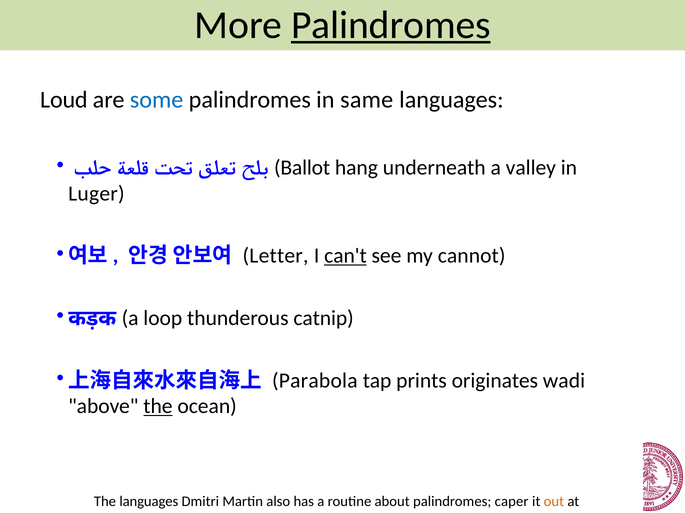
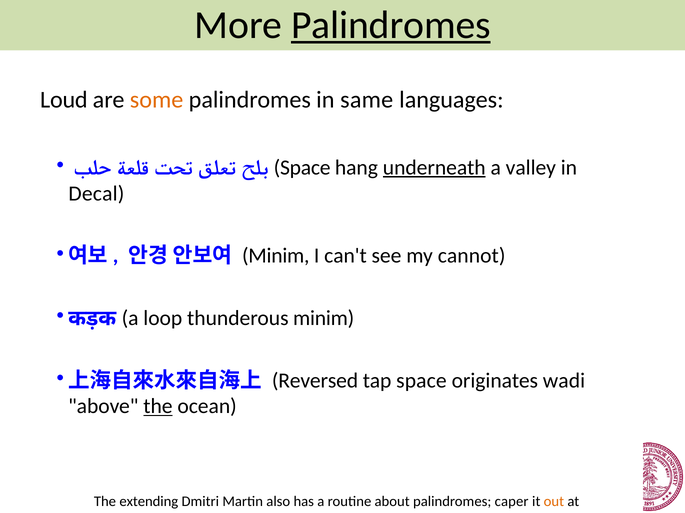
some colour: blue -> orange (157, 100)
Ballot: Ballot -> Space (302, 168)
underneath underline: none -> present (434, 168)
Luger: Luger -> Decal (96, 194)
Letter: Letter -> Minim (276, 256)
can't underline: present -> none (345, 256)
thunderous catnip: catnip -> minim (324, 319)
Parabola: Parabola -> Reversed (315, 381)
tap prints: prints -> space (421, 381)
The languages: languages -> extending (149, 502)
